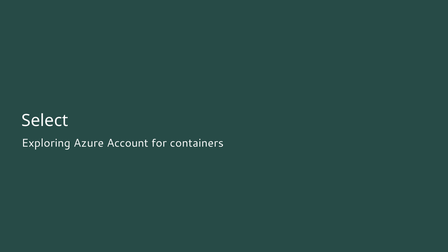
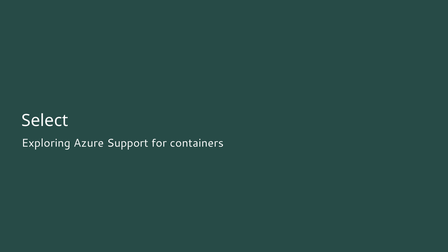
Account: Account -> Support (128, 143)
